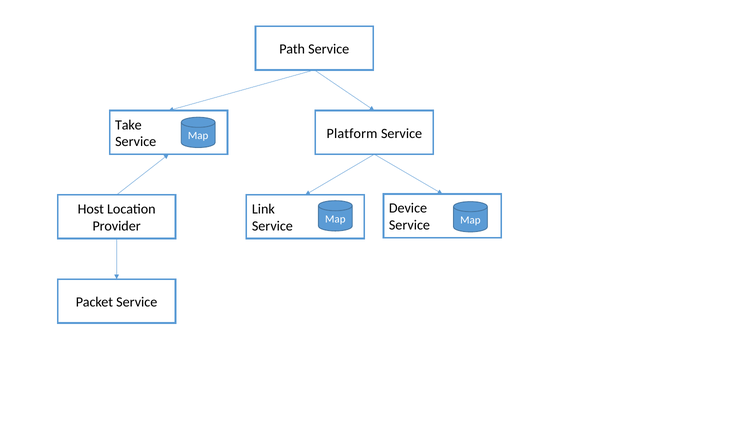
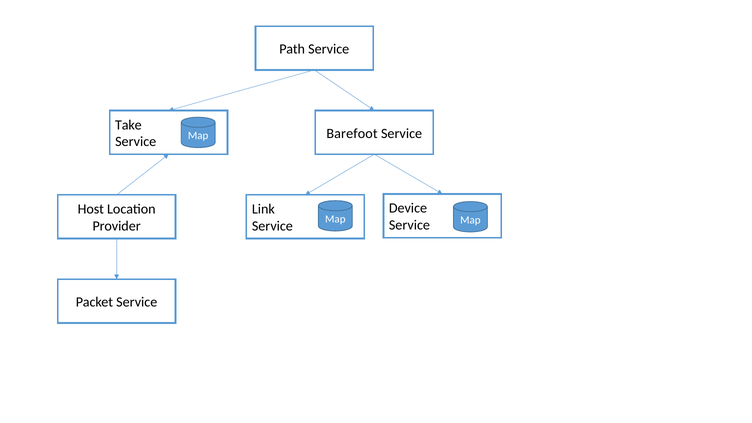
Platform: Platform -> Barefoot (352, 133)
